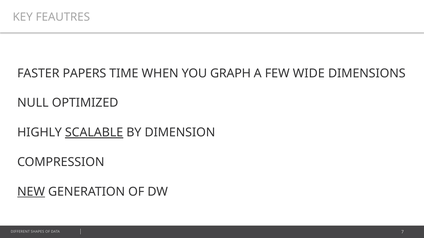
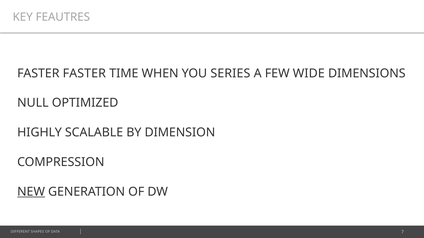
FASTER PAPERS: PAPERS -> FASTER (84, 73)
GRAPH: GRAPH -> SERIES (230, 73)
SCALABLE underline: present -> none (94, 133)
